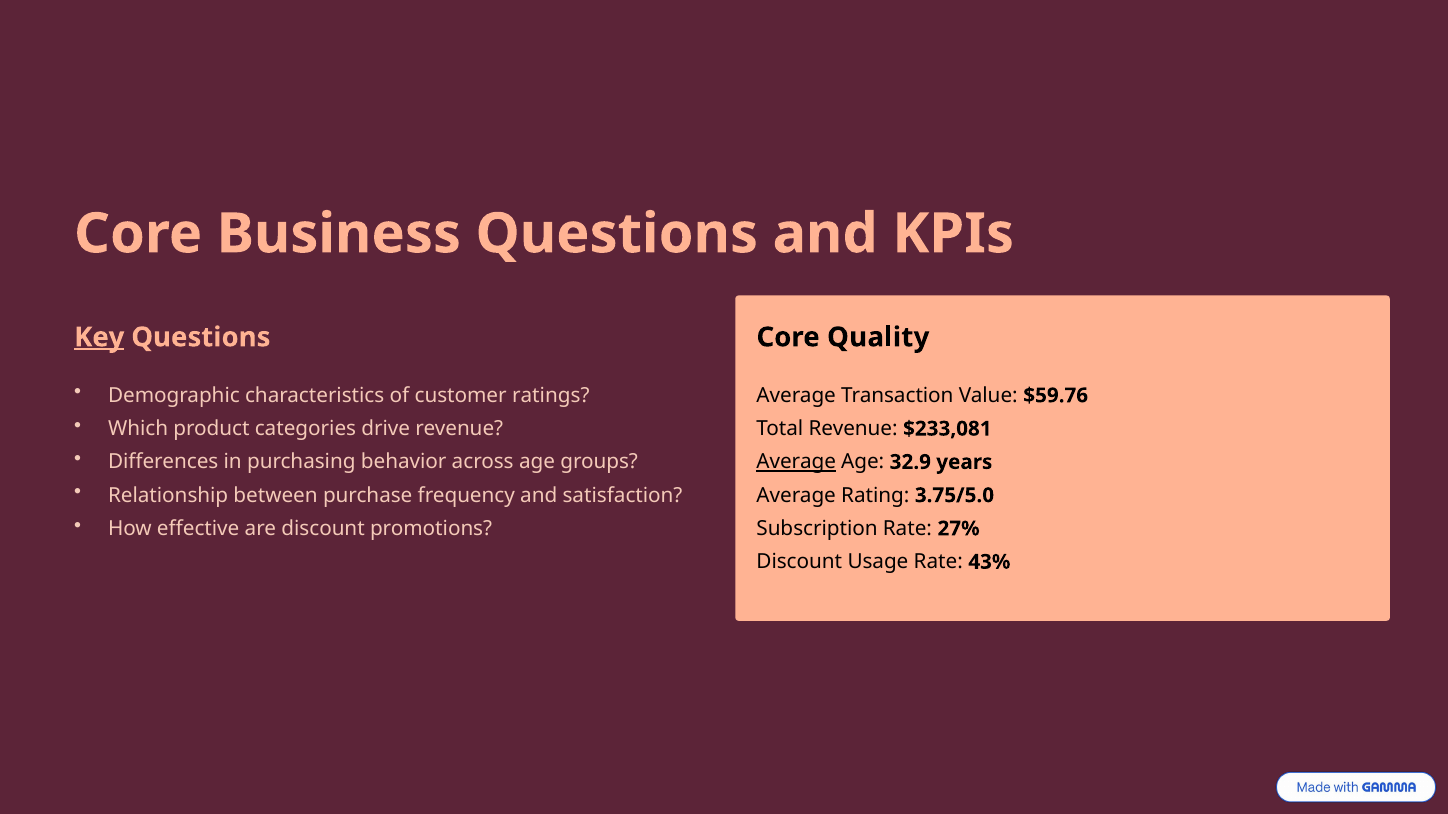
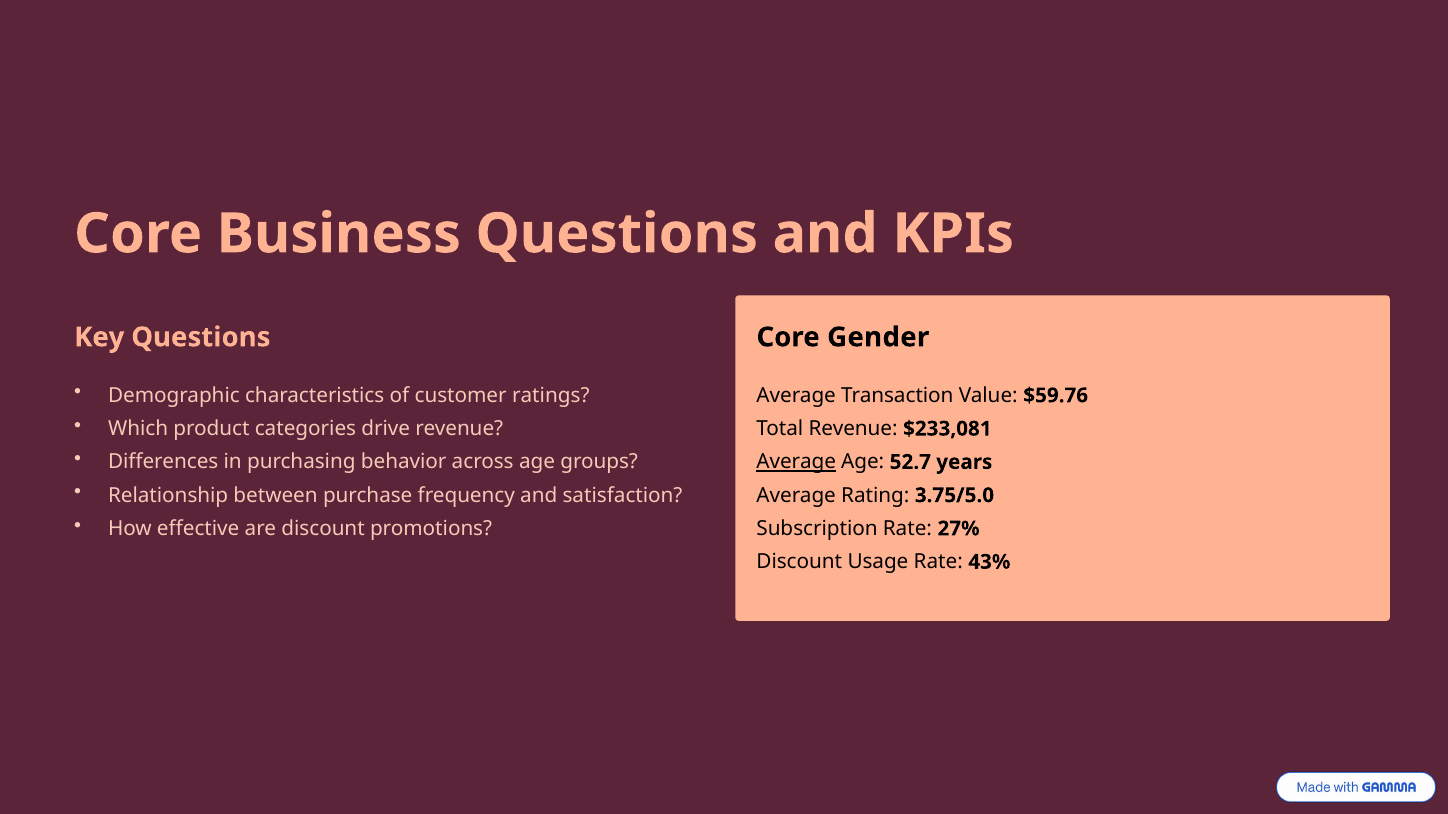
Key underline: present -> none (99, 337)
Quality: Quality -> Gender (878, 337)
32.9: 32.9 -> 52.7 (910, 462)
